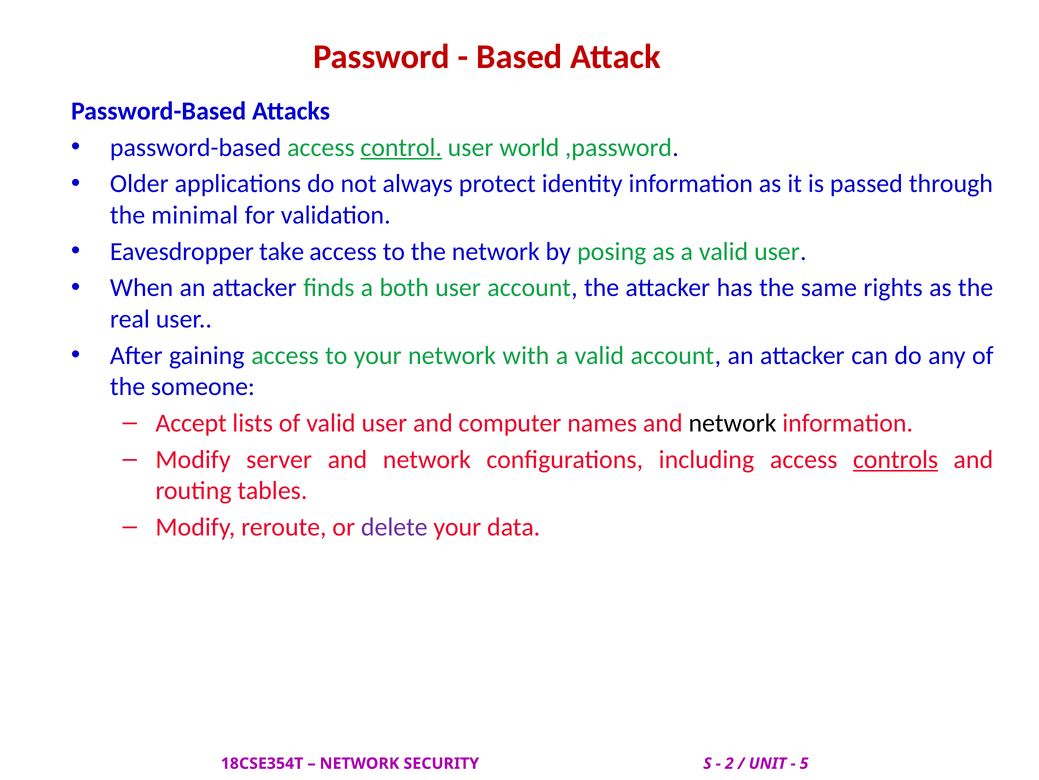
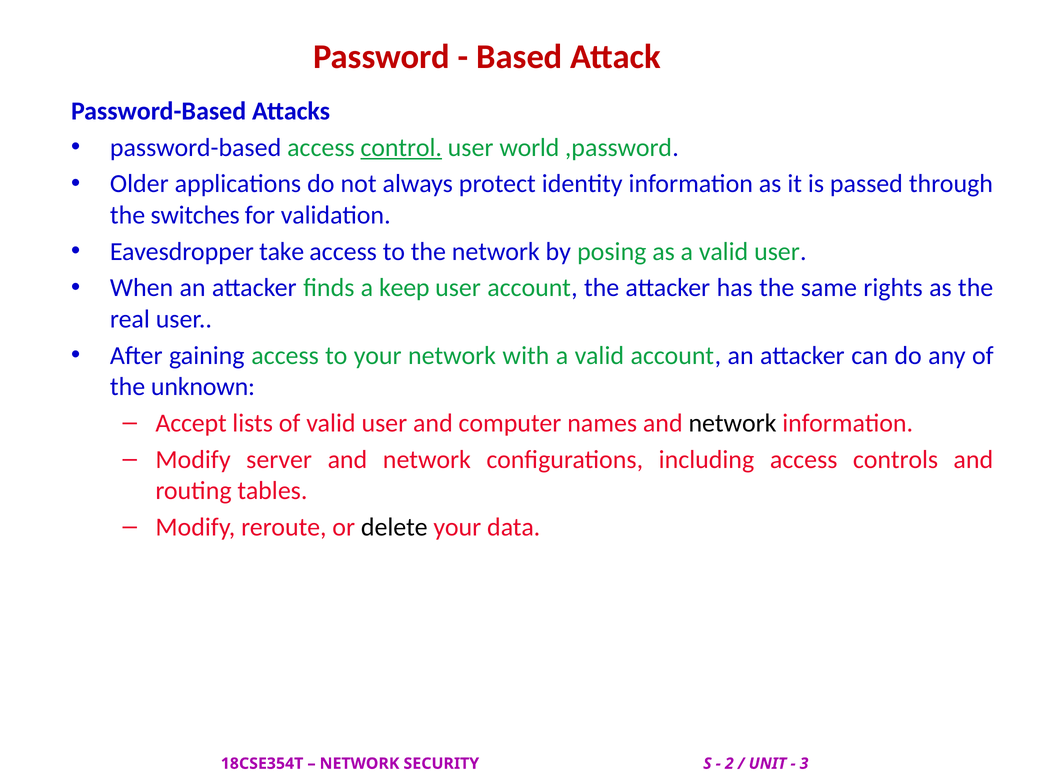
minimal: minimal -> switches (195, 215)
both: both -> keep (404, 288)
someone: someone -> unknown (203, 386)
controls underline: present -> none (896, 459)
delete colour: purple -> black (394, 527)
5: 5 -> 3 (804, 763)
